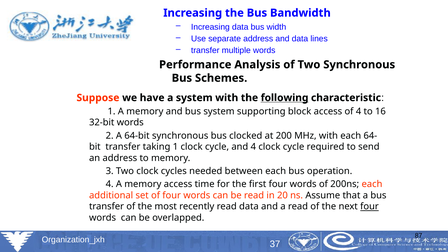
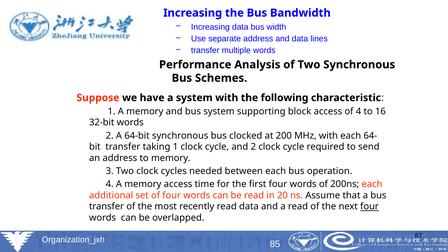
following underline: present -> none (285, 98)
and 4: 4 -> 2 (253, 147)
37: 37 -> 85 (275, 244)
